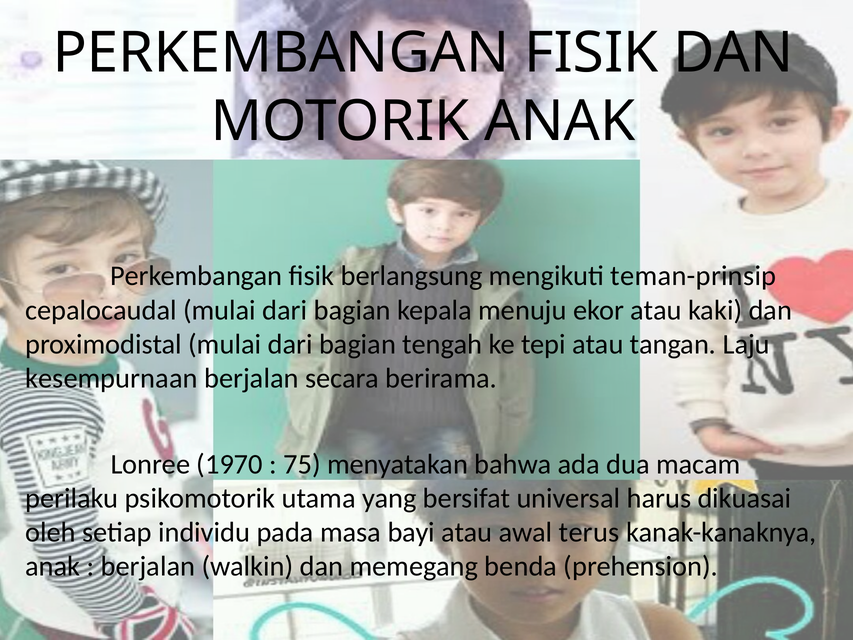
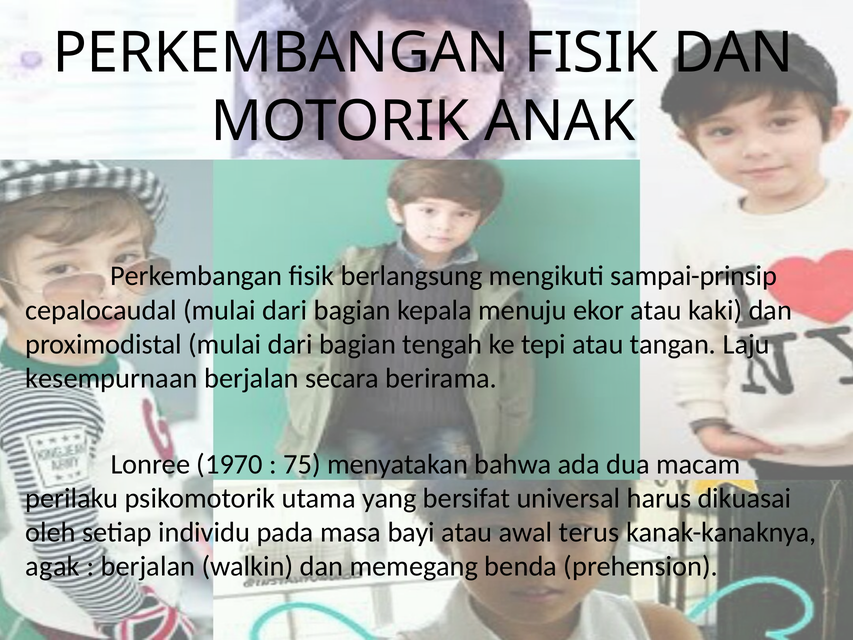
teman-prinsip: teman-prinsip -> sampai-prinsip (694, 276)
anak: anak -> agak (53, 566)
